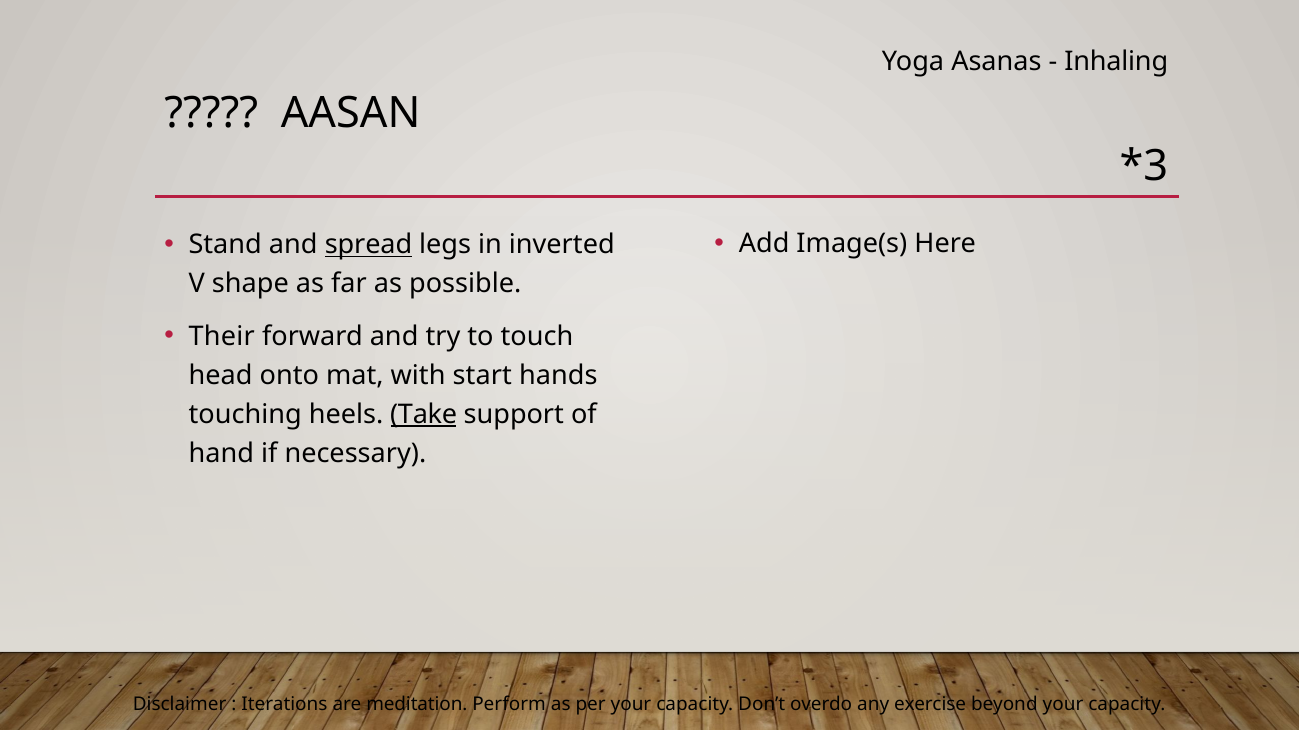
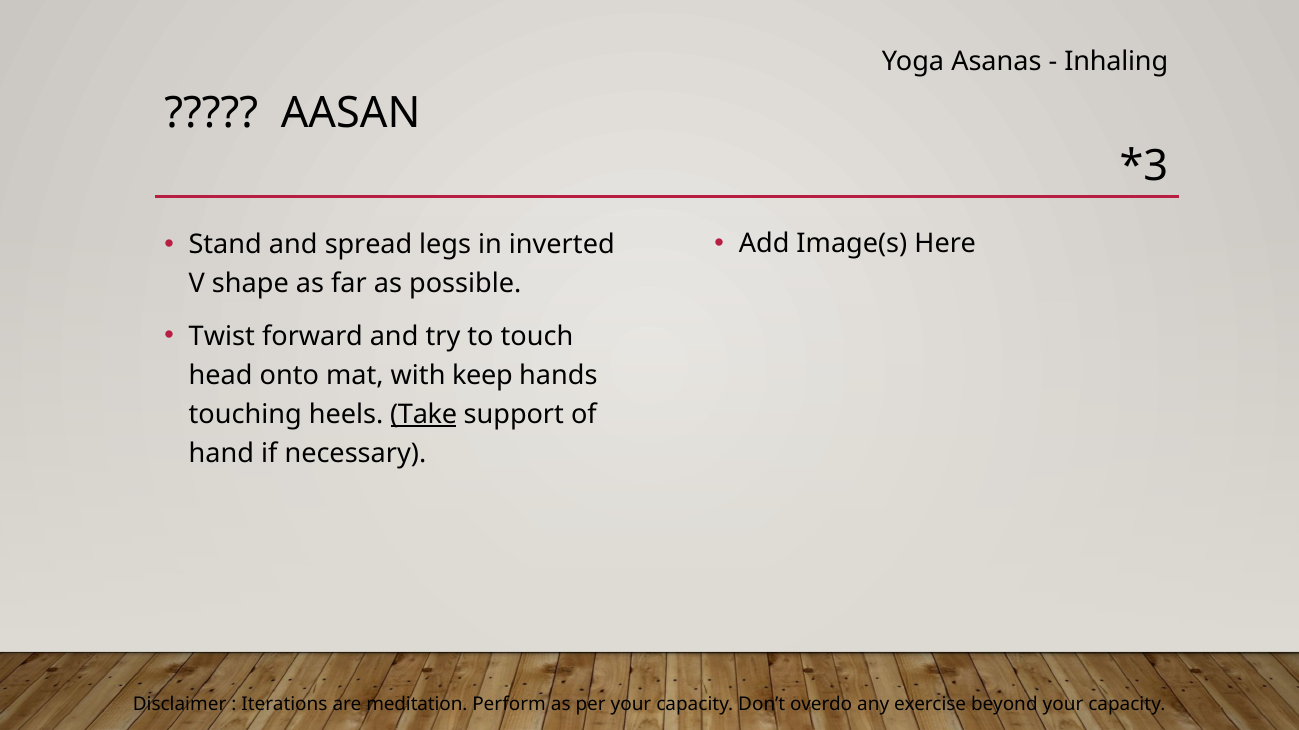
spread underline: present -> none (368, 245)
Their: Their -> Twist (222, 337)
start: start -> keep (482, 376)
